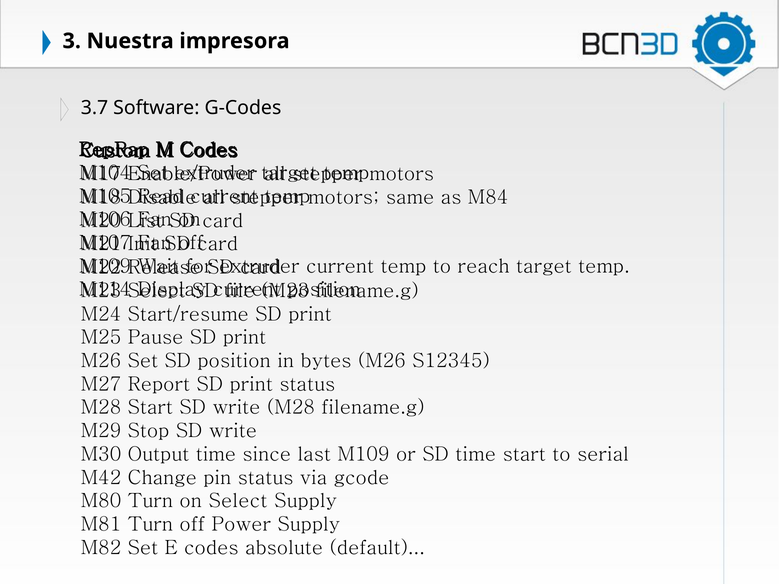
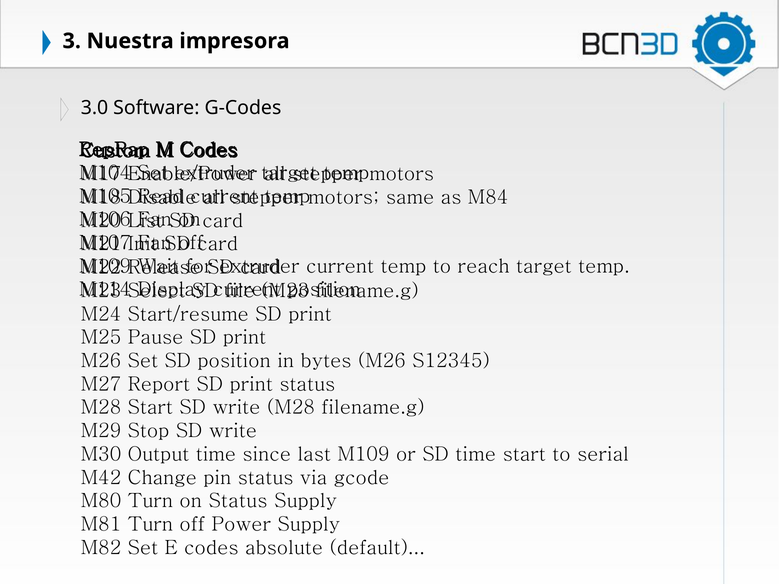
3.7: 3.7 -> 3.0 (95, 108)
on Select: Select -> Status (238, 501)
